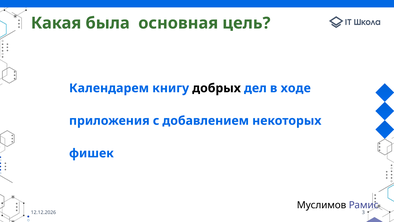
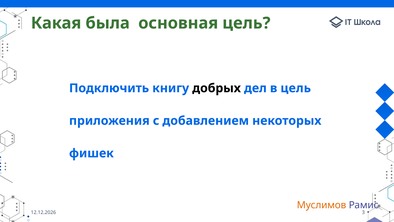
Календарем: Календарем -> Подключить (109, 88)
в ходе: ходе -> цель (296, 88)
Муслимов colour: black -> orange (322, 205)
